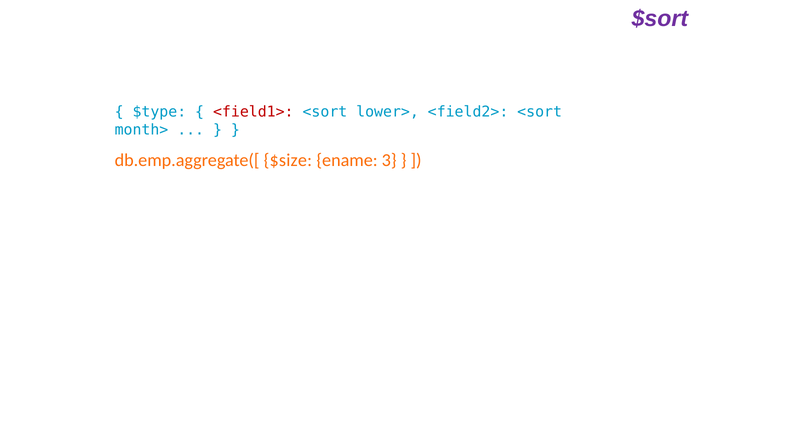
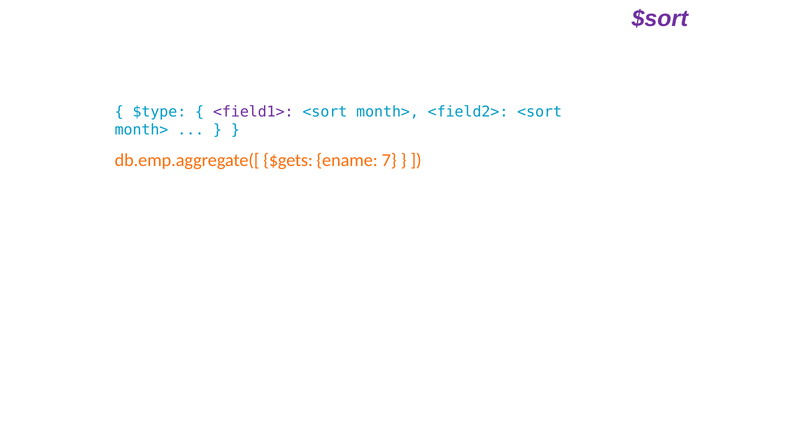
<field1> colour: red -> purple (253, 112)
lower>: lower> -> month> (388, 112)
$size: $size -> $gets (288, 160)
3: 3 -> 7 (389, 160)
